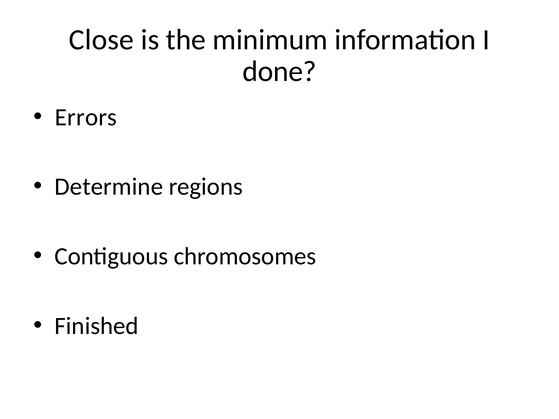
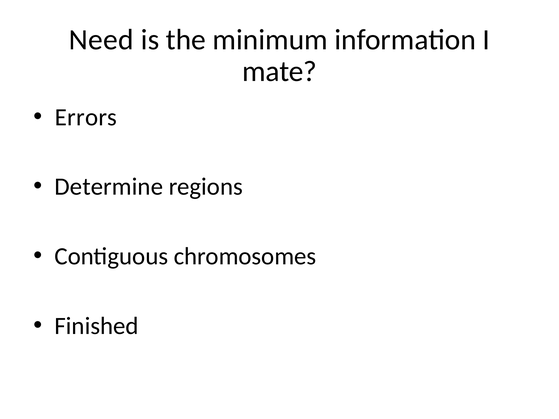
Close: Close -> Need (101, 40)
done: done -> mate (280, 71)
